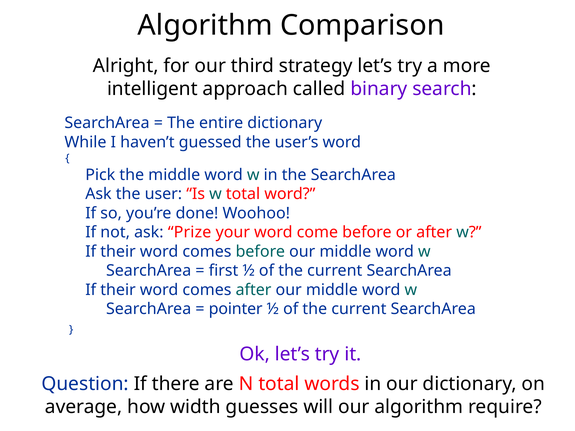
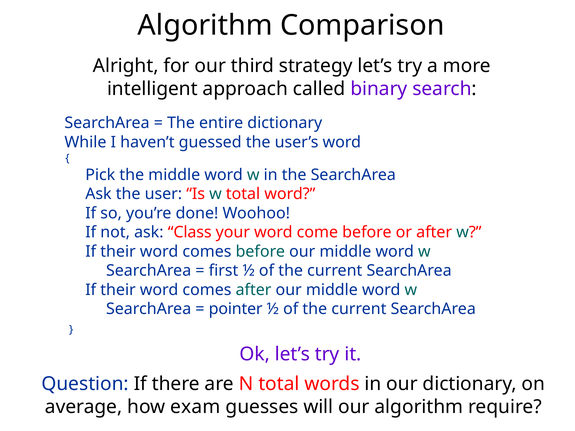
Prize: Prize -> Class (190, 232)
width: width -> exam (195, 407)
